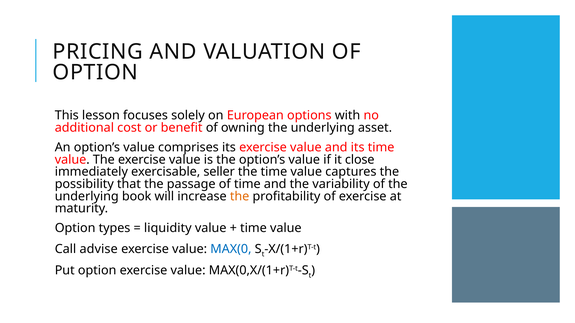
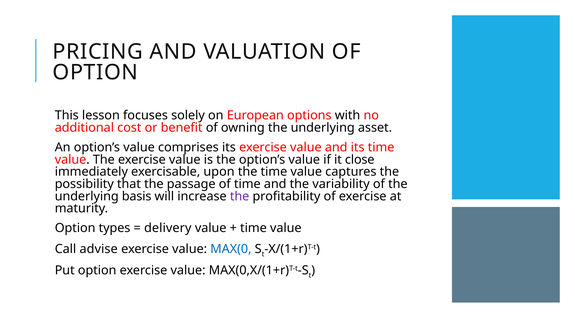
seller: seller -> upon (219, 172)
book: book -> basis (137, 196)
the colour: orange -> purple (240, 196)
liquidity: liquidity -> delivery (168, 228)
